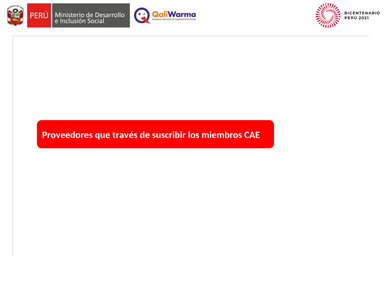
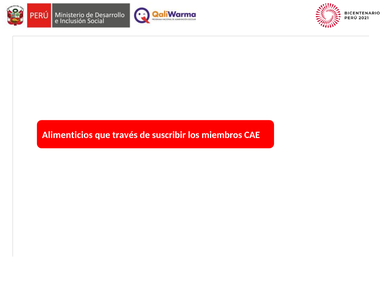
Proveedores: Proveedores -> Alimenticios (67, 135)
